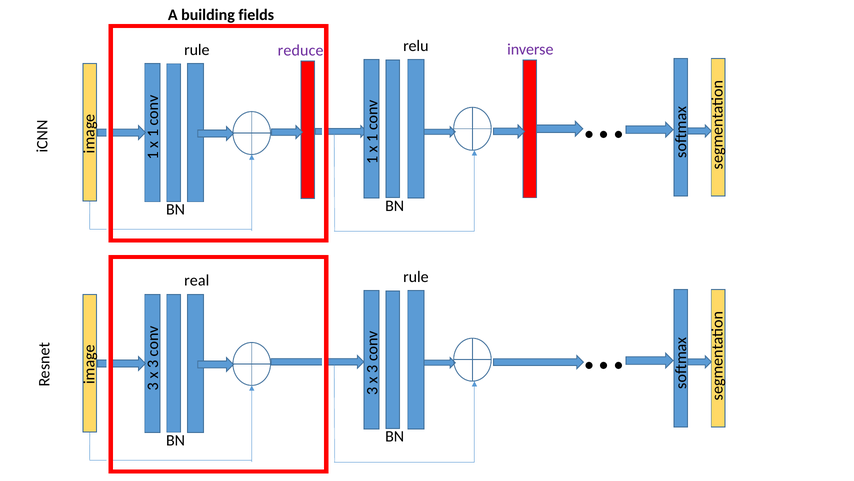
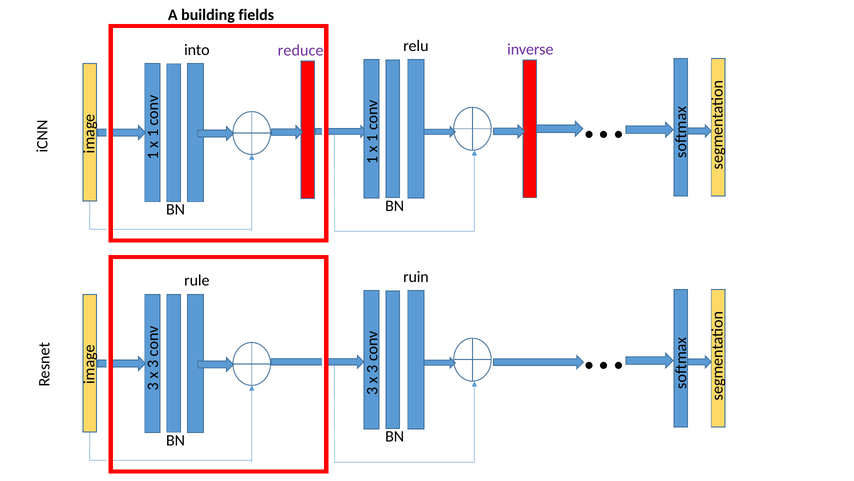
rule: rule -> into (197, 50)
rule: rule -> ruin (416, 276)
real: real -> rule (197, 280)
